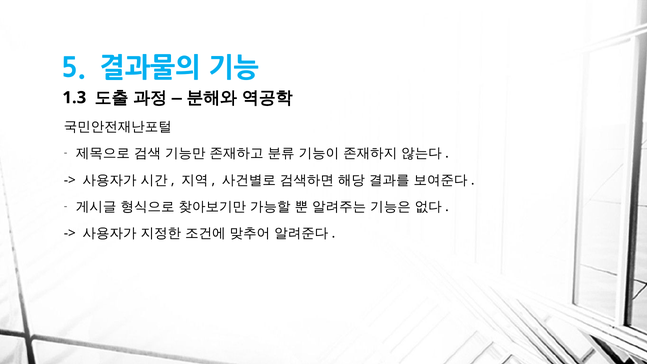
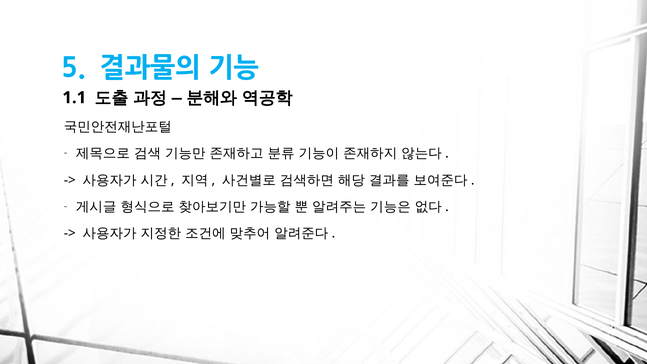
1.3: 1.3 -> 1.1 (74, 98)
